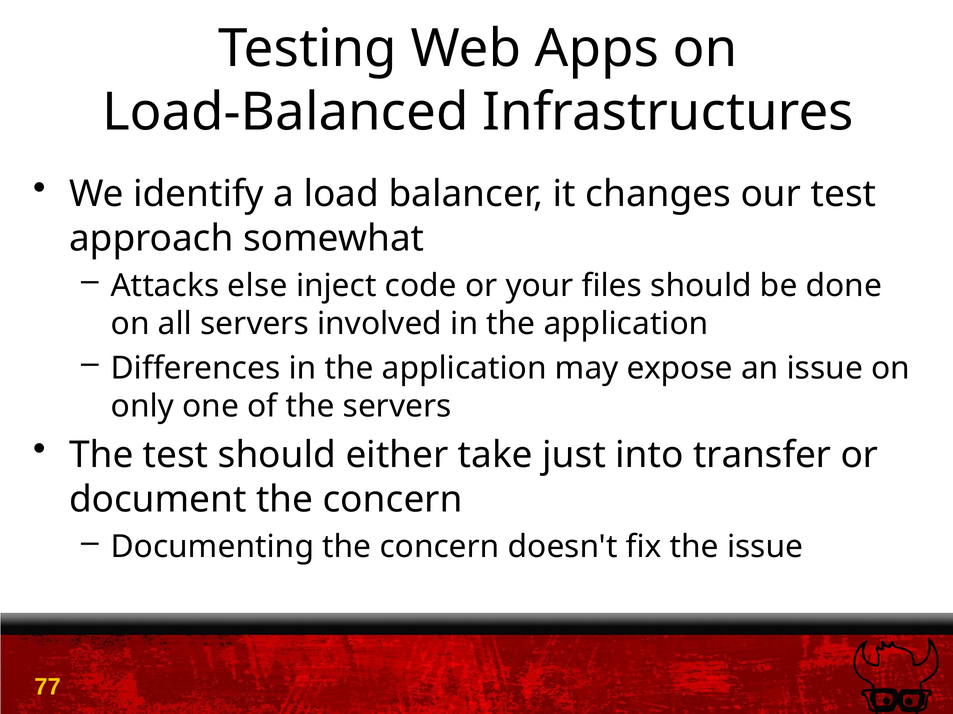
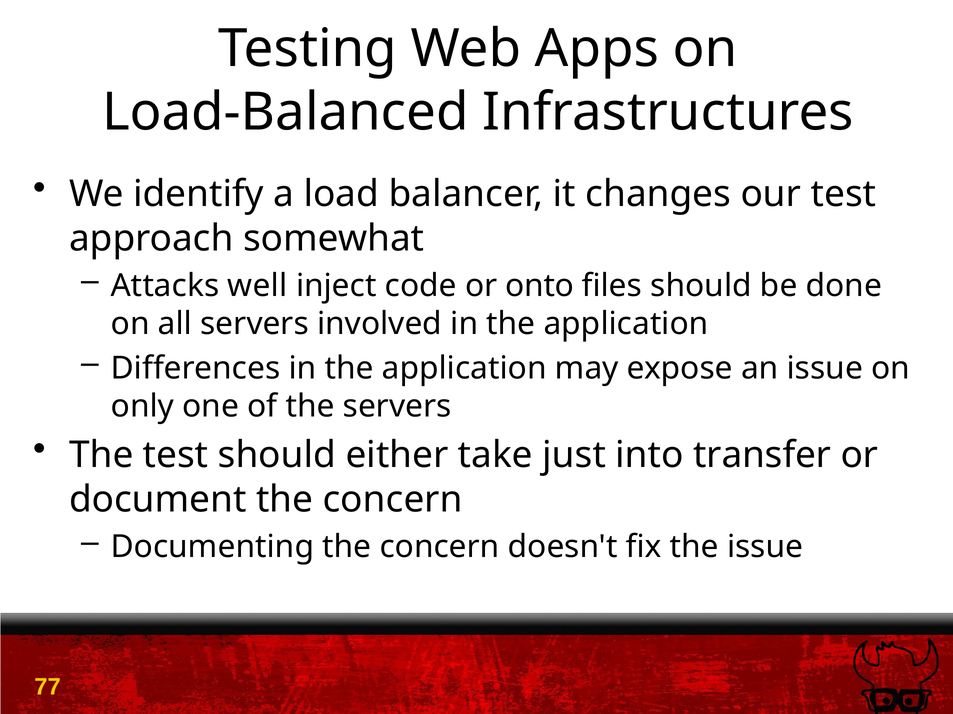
else: else -> well (258, 286)
your: your -> onto (540, 286)
